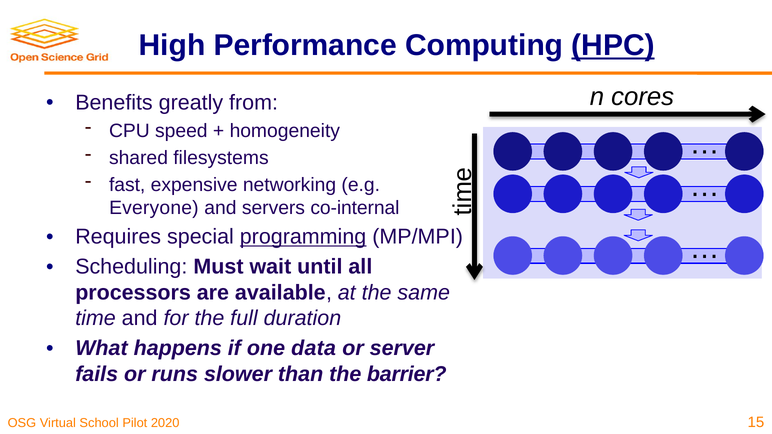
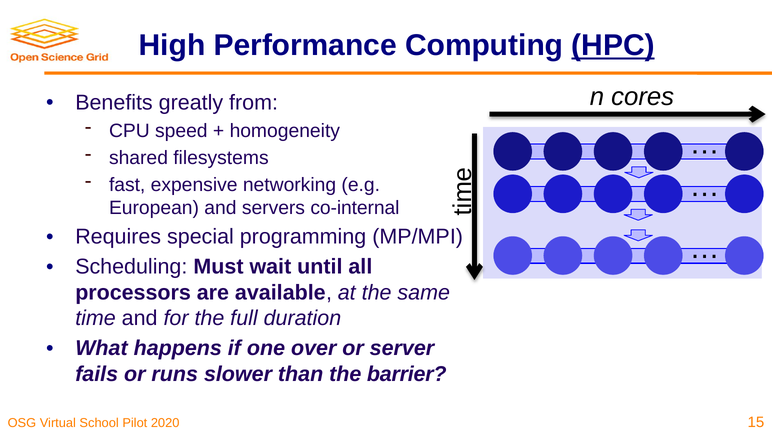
Everyone: Everyone -> European (154, 208)
programming underline: present -> none (303, 237)
data: data -> over (314, 348)
